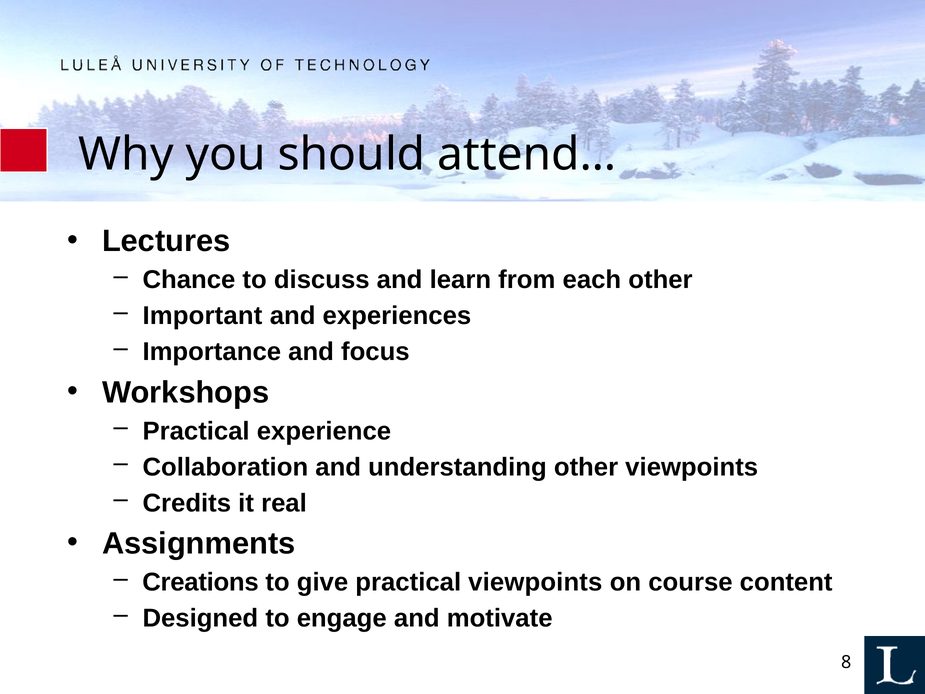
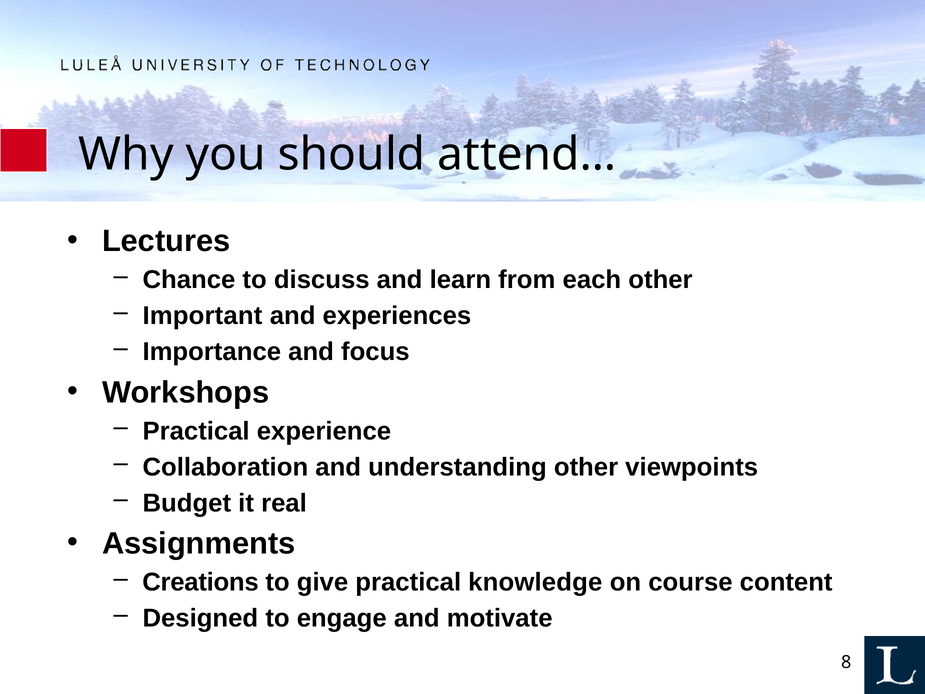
Credits: Credits -> Budget (187, 503)
practical viewpoints: viewpoints -> knowledge (535, 582)
